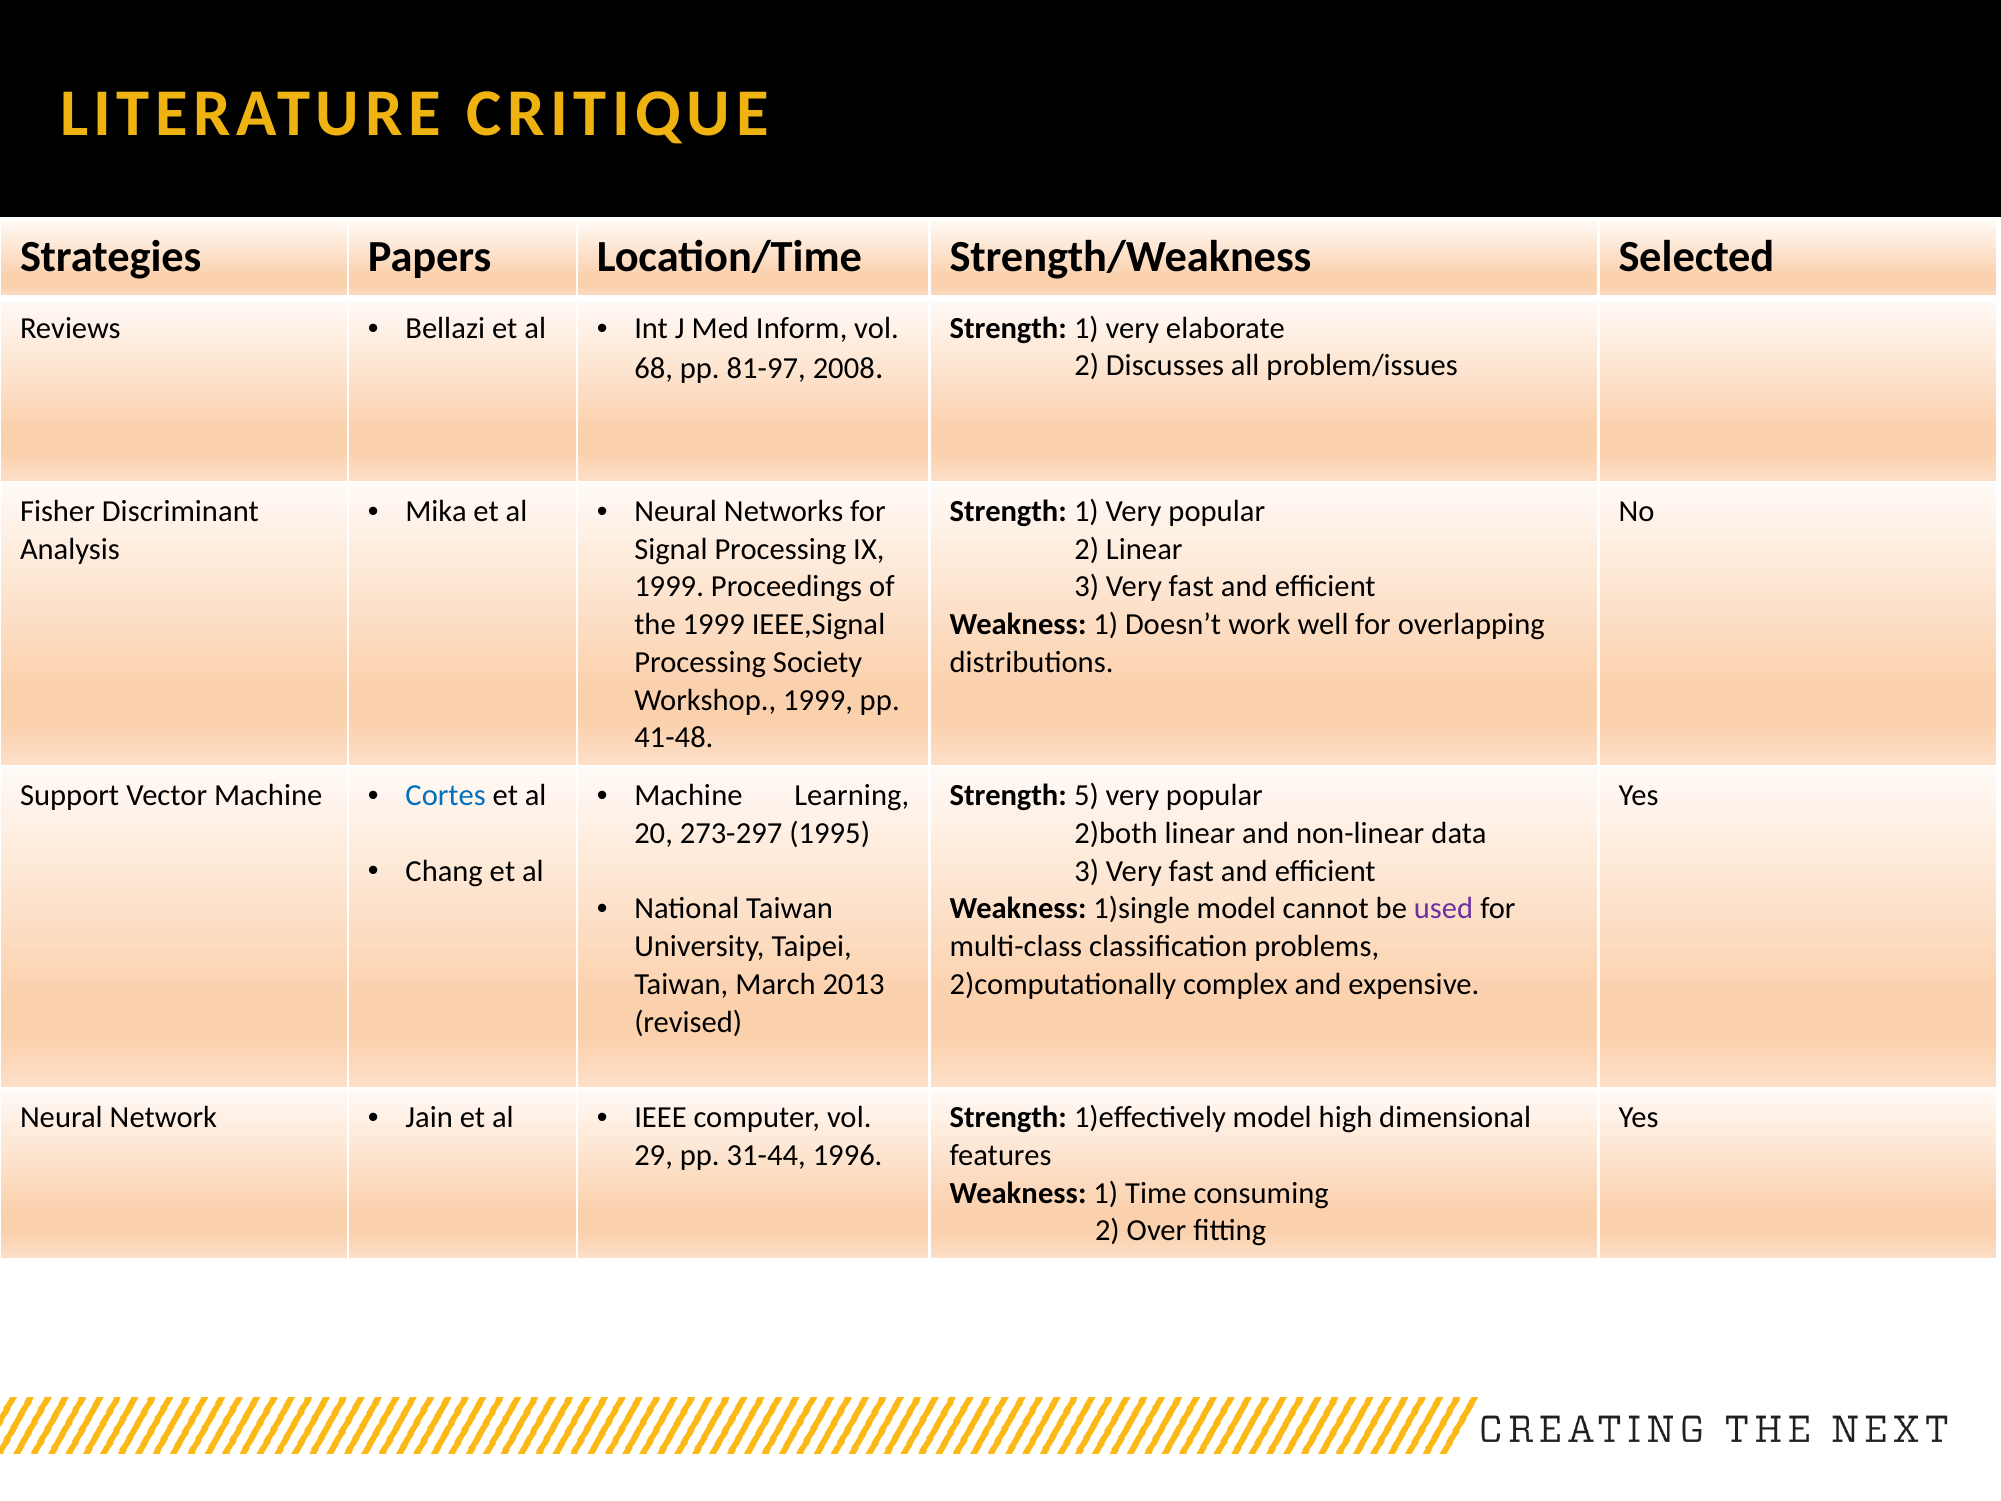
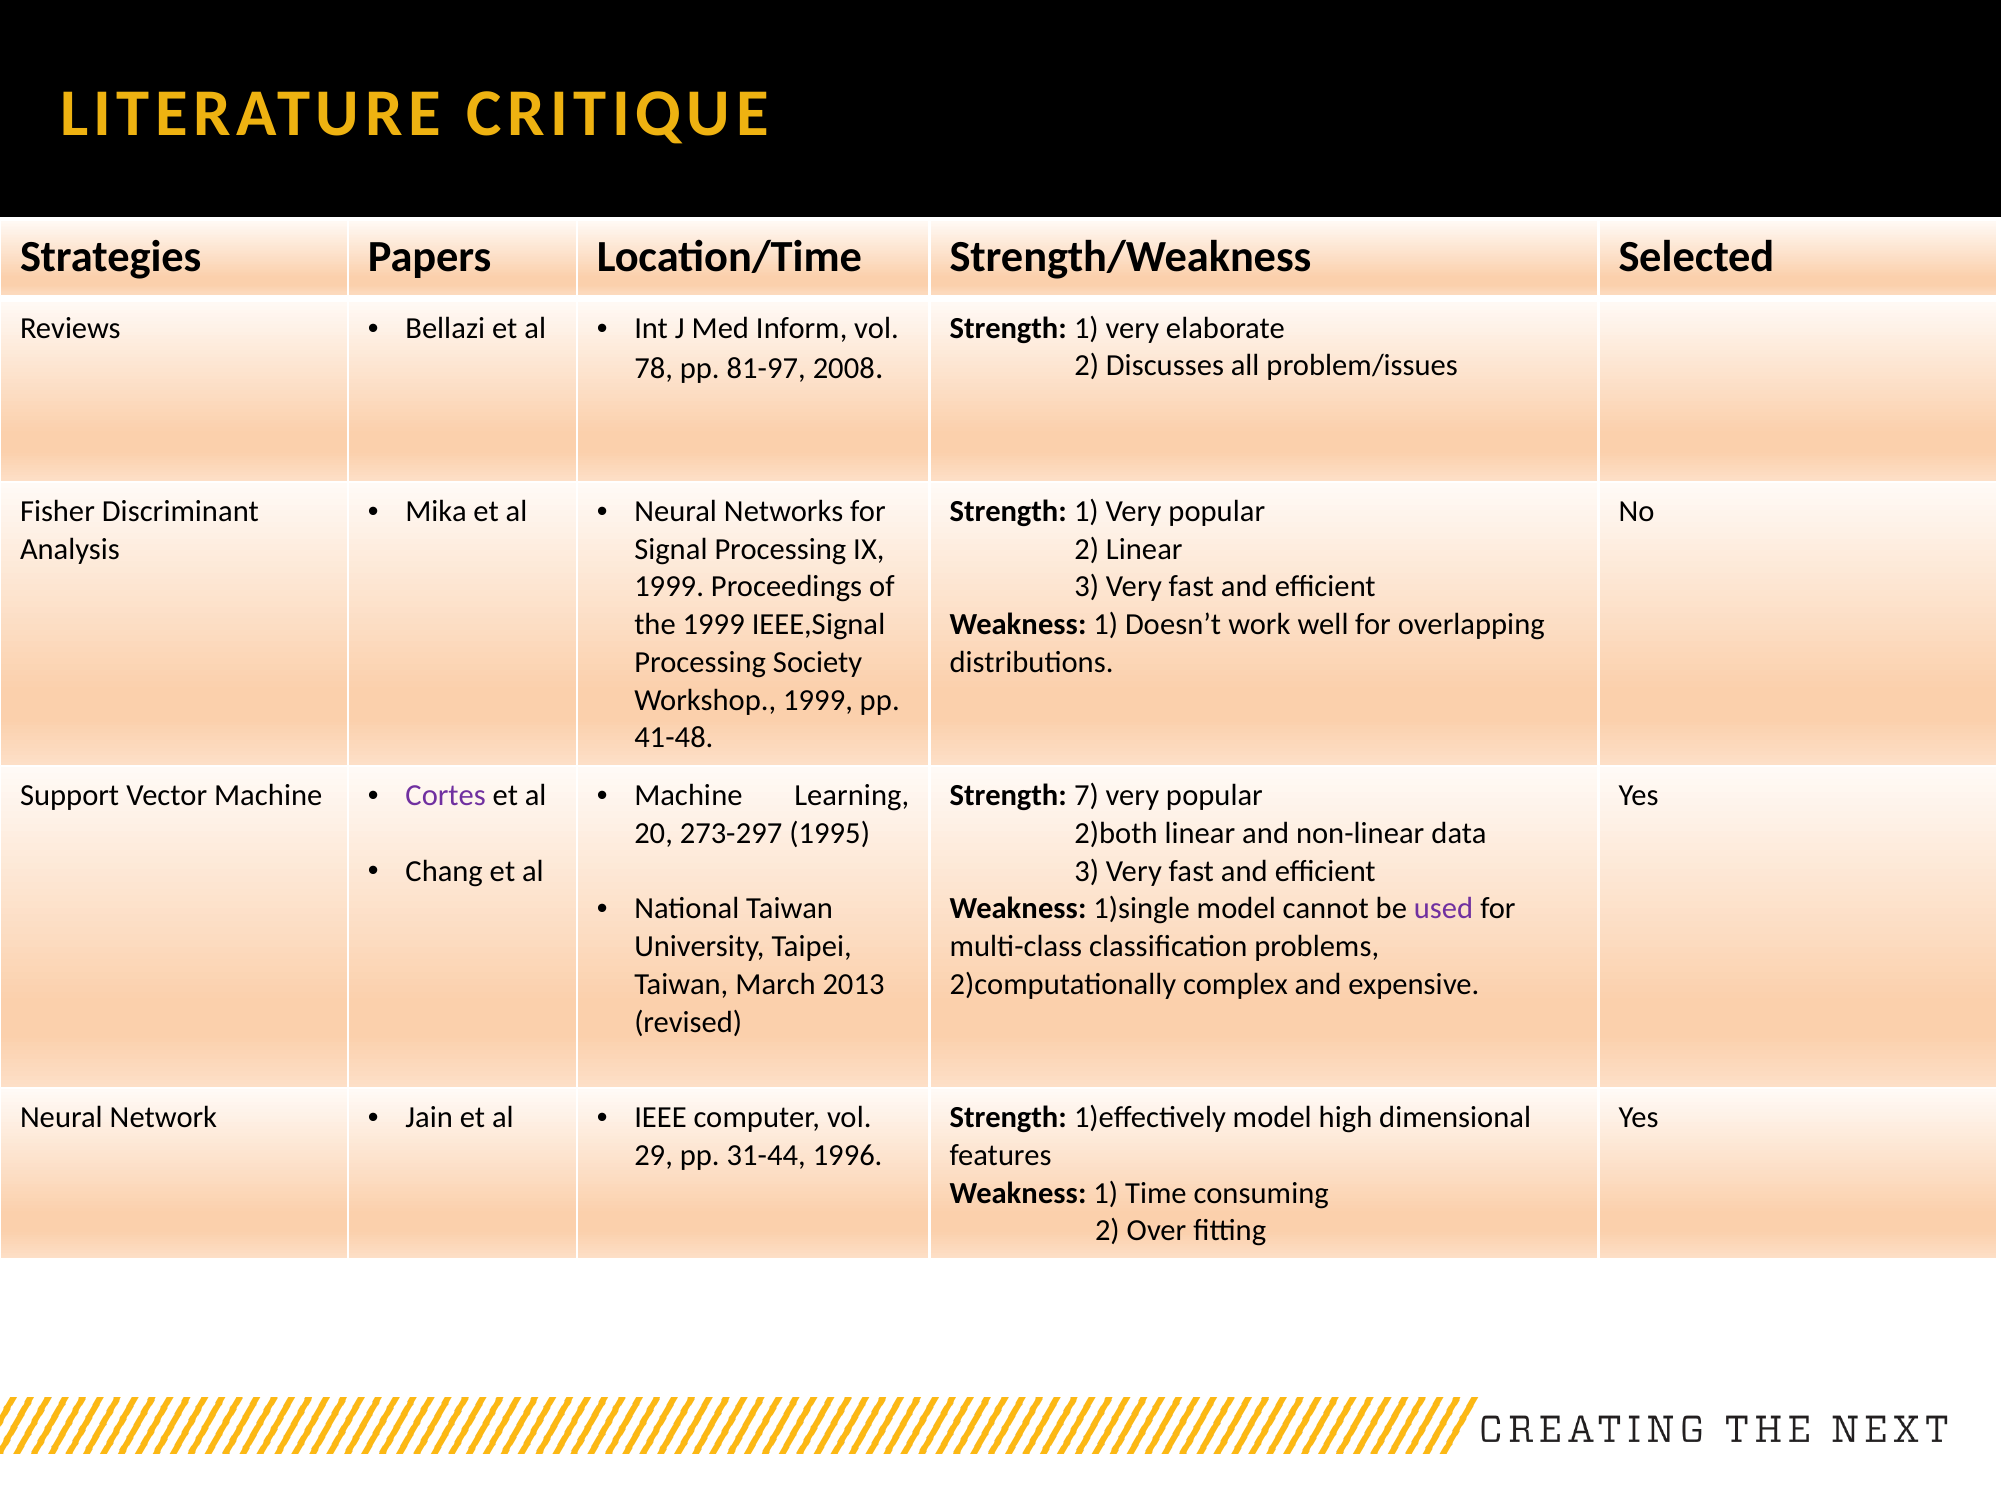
68: 68 -> 78 (654, 368)
Cortes colour: blue -> purple (446, 795)
5: 5 -> 7 (1086, 795)
